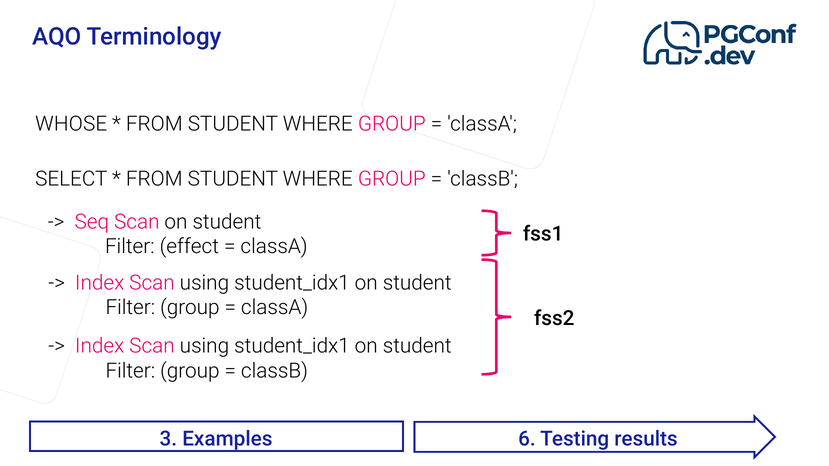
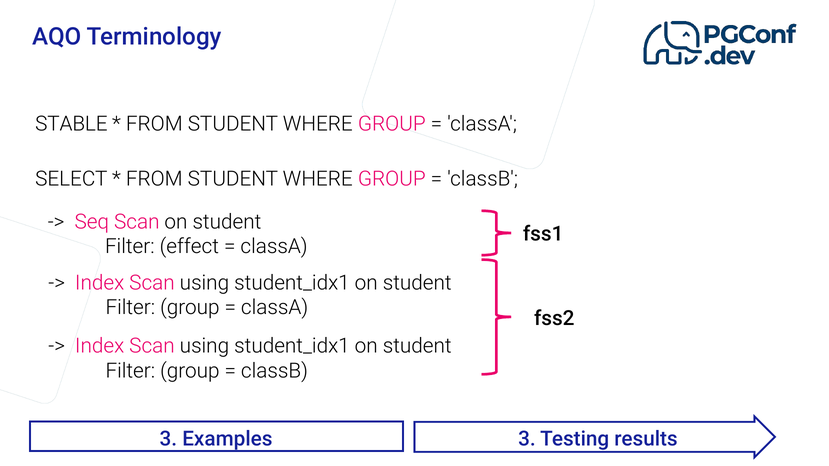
WHOSE: WHOSE -> STABLE (71, 124)
Examples 6: 6 -> 3 (527, 439)
